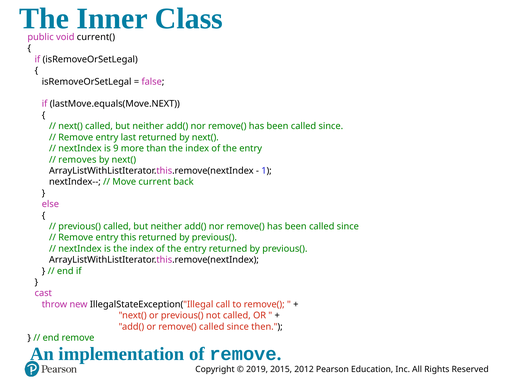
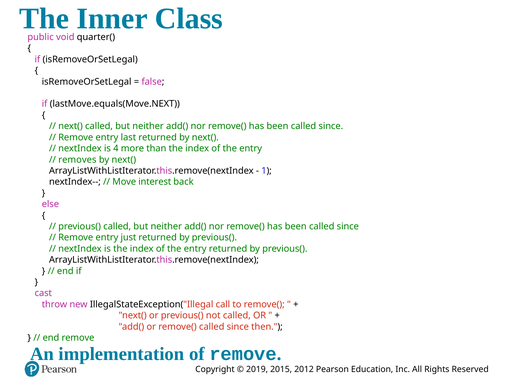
current(: current( -> quarter( (96, 37)
9: 9 -> 4 (116, 148)
current: current -> interest (155, 182)
this: this -> just (128, 237)
